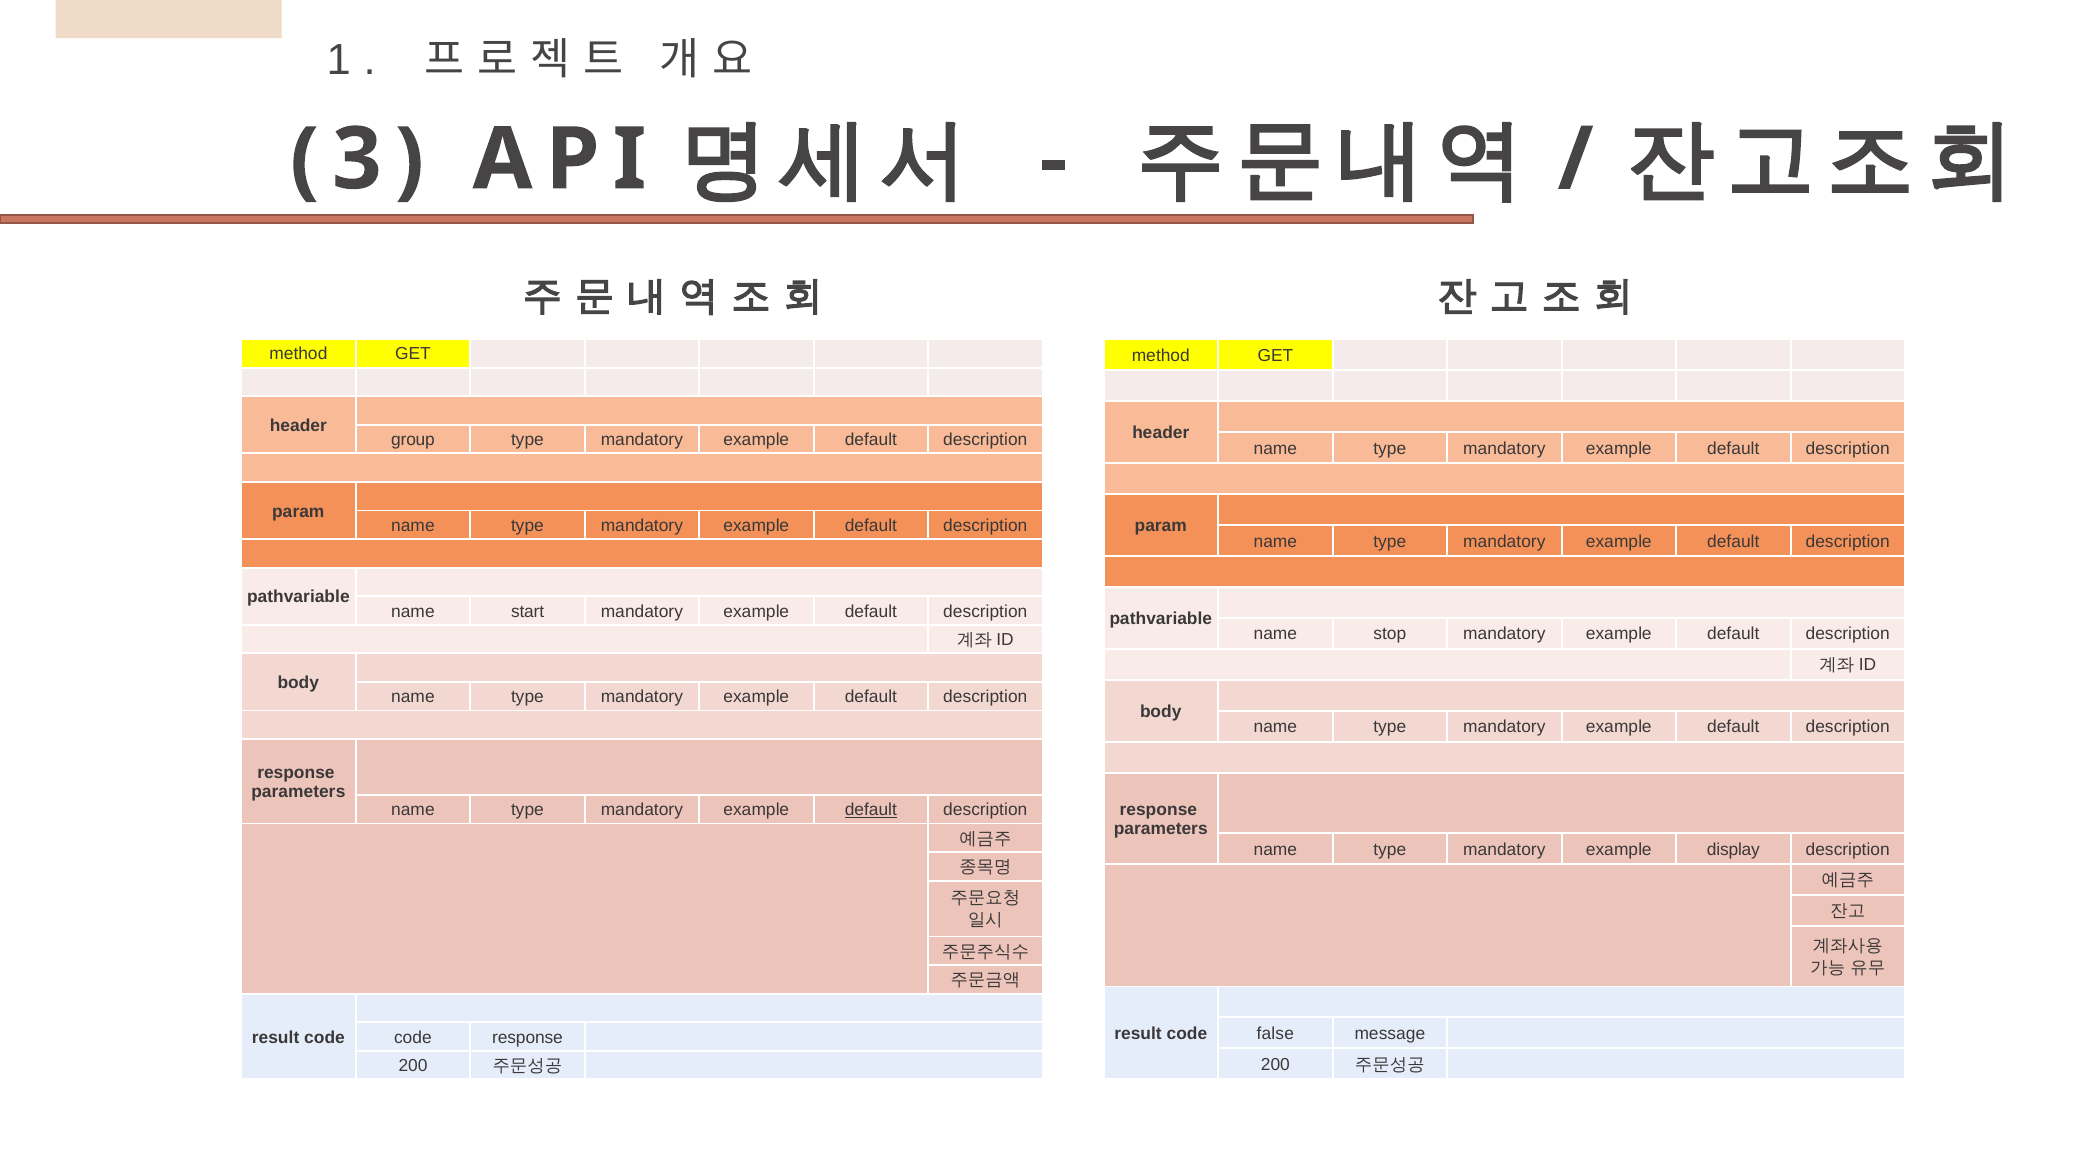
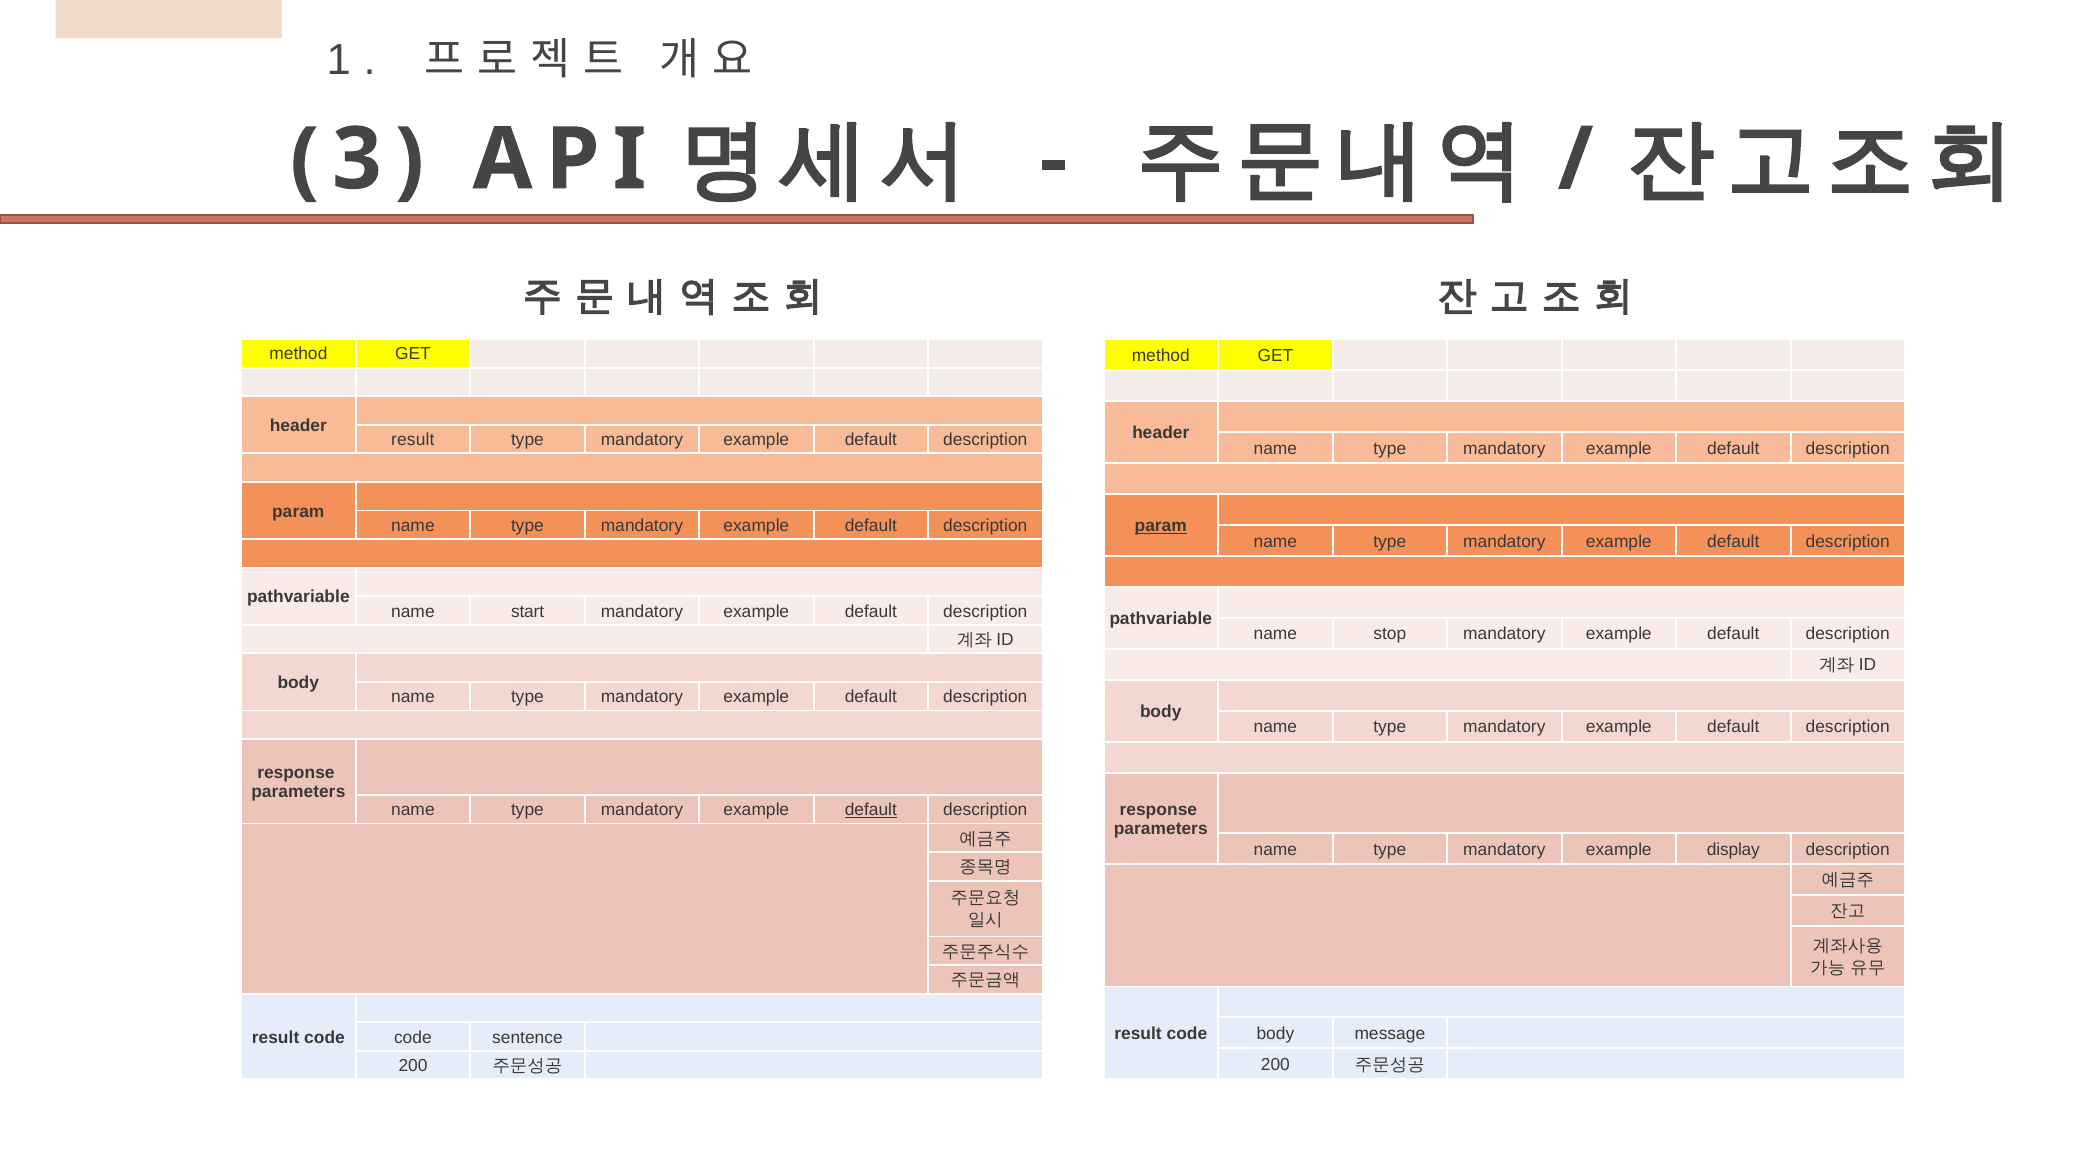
group: group -> result (413, 440)
param underline: none -> present (1161, 526)
code false: false -> body (1275, 1034)
code response: response -> sentence (527, 1038)
